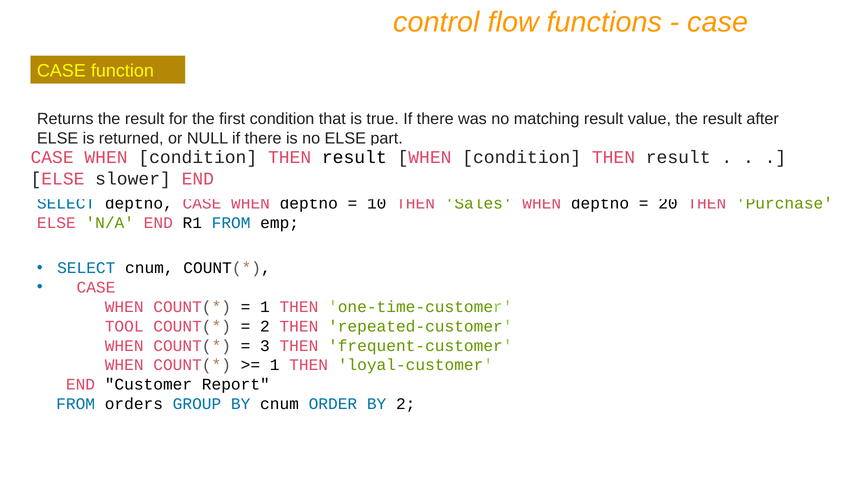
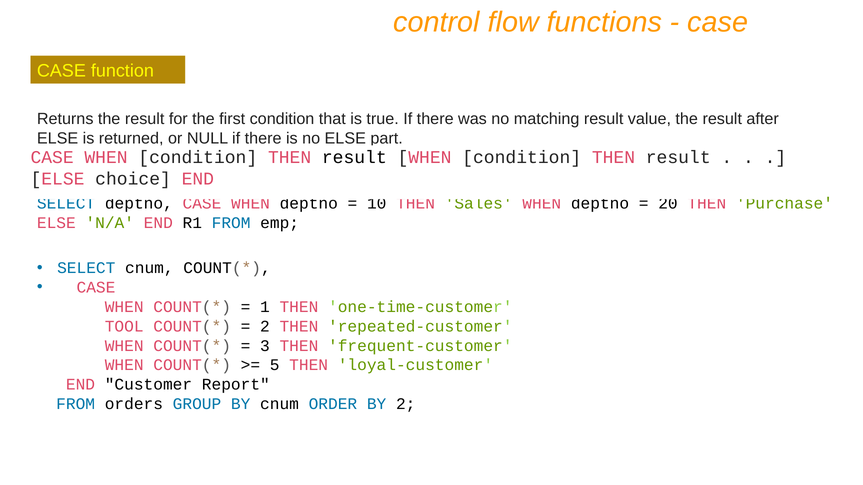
slower: slower -> choice (133, 179)
1: 1 -> 5 (275, 365)
